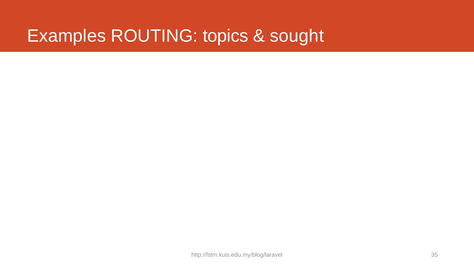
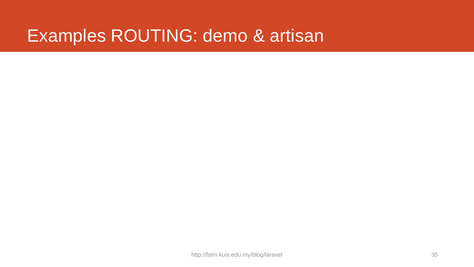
topics: topics -> demo (225, 36)
sought: sought -> artisan (297, 36)
